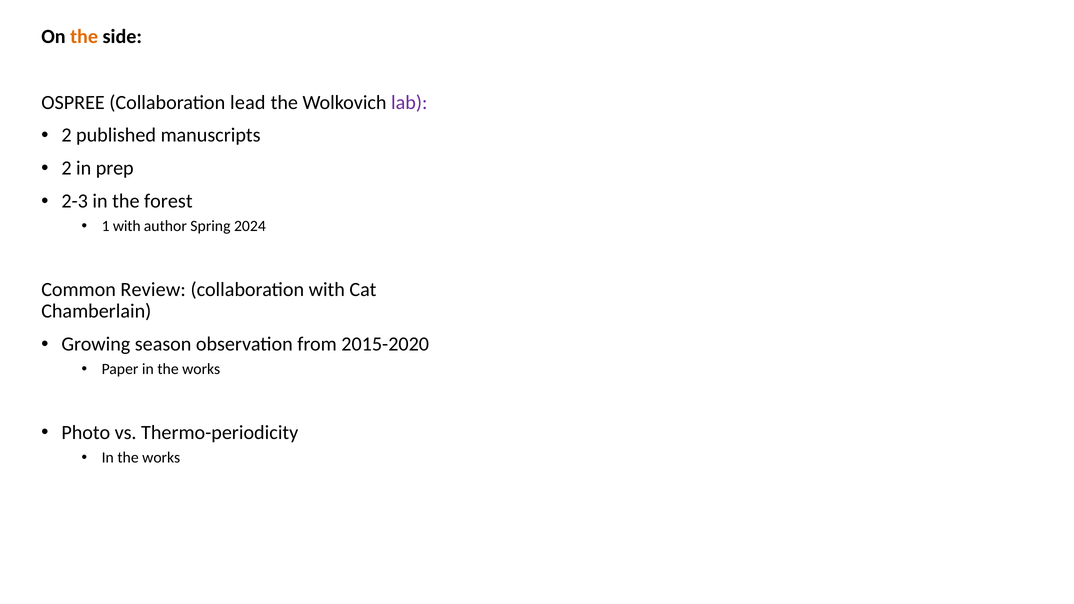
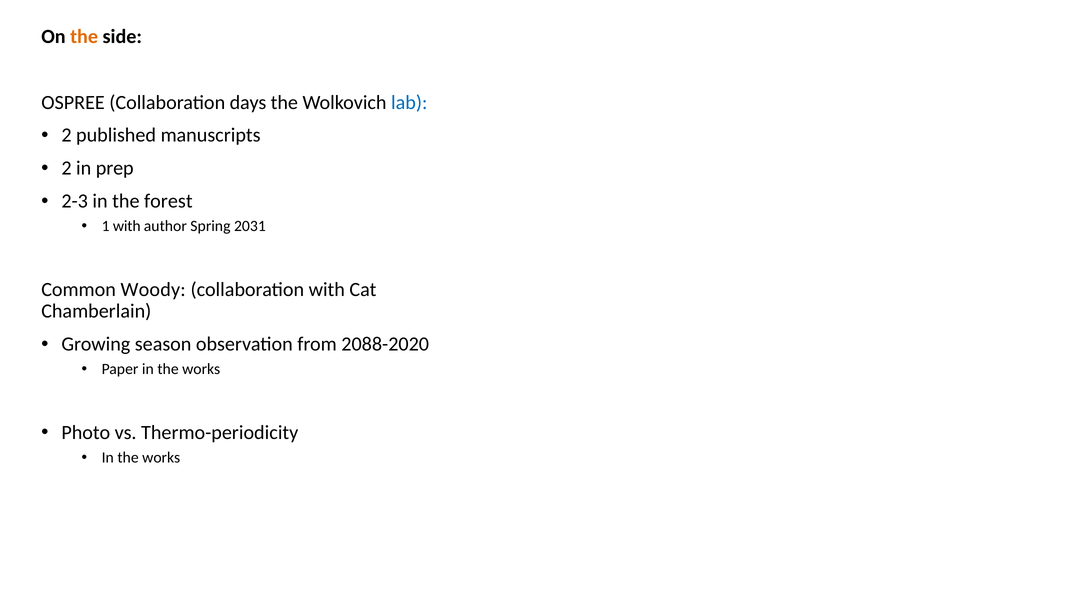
lead: lead -> days (248, 102)
lab colour: purple -> blue (409, 102)
2024: 2024 -> 2031 (250, 226)
Review: Review -> Woody (153, 290)
2015-2020: 2015-2020 -> 2088-2020 (385, 344)
